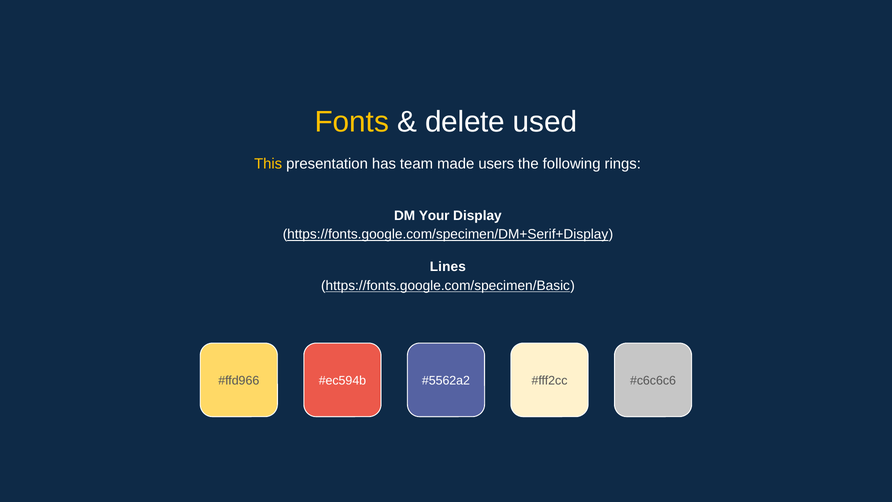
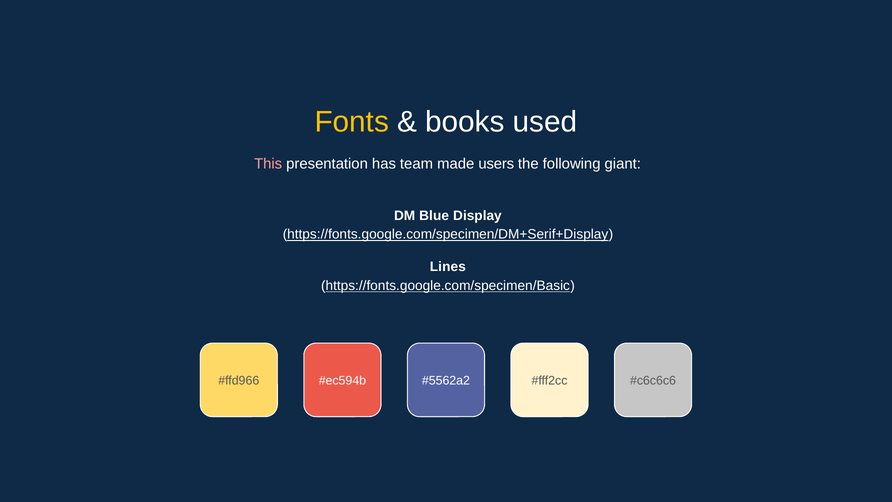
delete: delete -> books (465, 122)
This colour: yellow -> pink (268, 164)
rings: rings -> giant (623, 164)
Your: Your -> Blue (434, 216)
